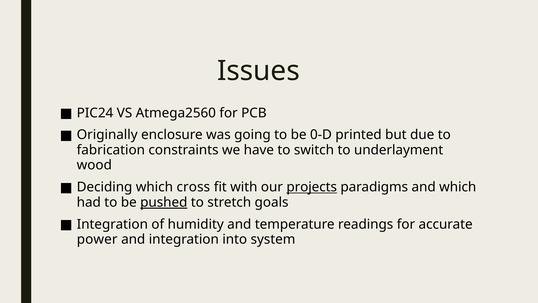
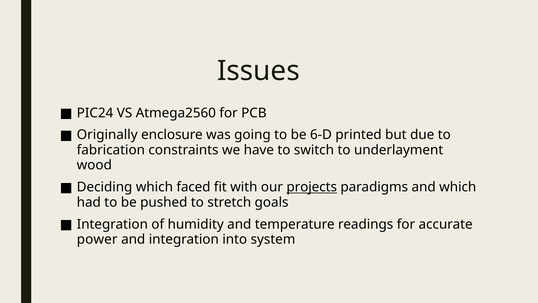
0-D: 0-D -> 6-D (321, 135)
cross: cross -> faced (193, 187)
pushed underline: present -> none (164, 202)
